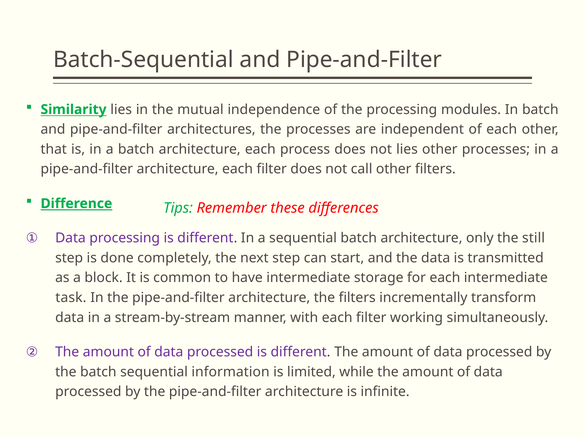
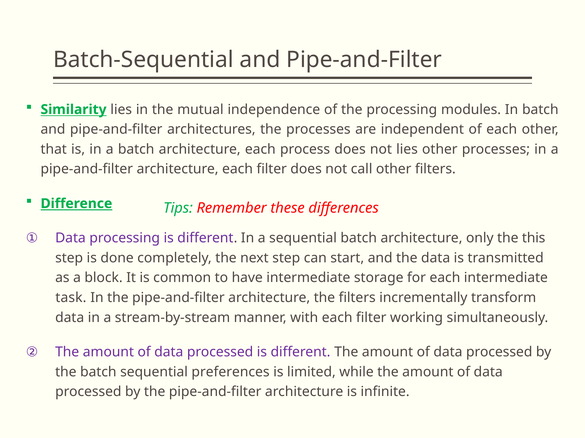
still: still -> this (534, 238)
information: information -> preferences (231, 372)
